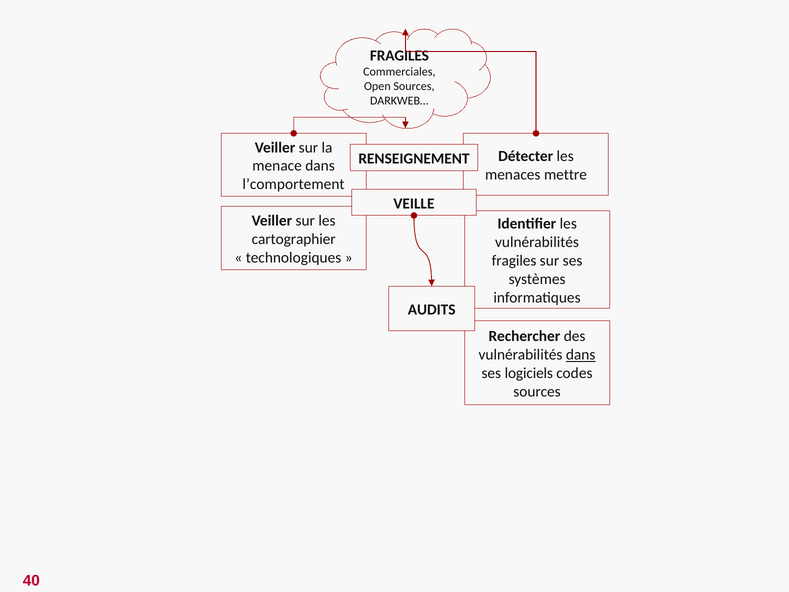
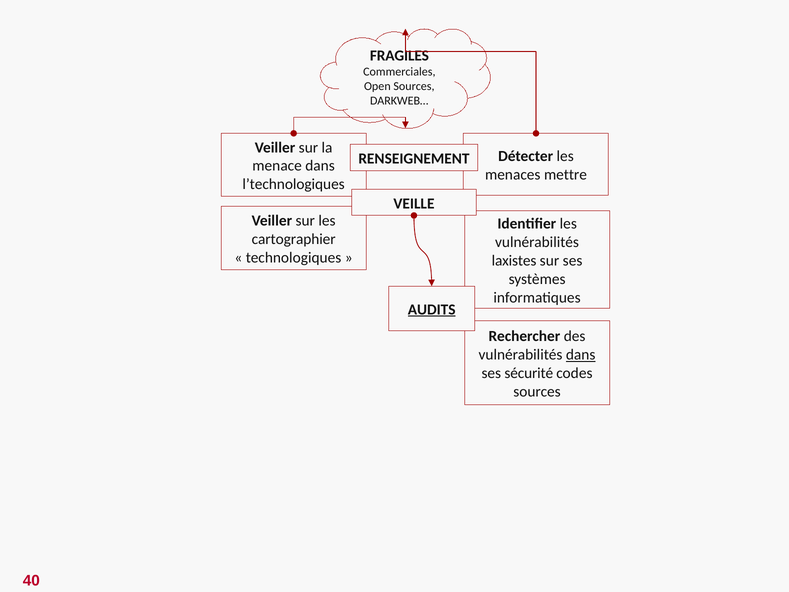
l’comportement: l’comportement -> l’technologiques (294, 184)
fragiles: fragiles -> laxistes (514, 261)
AUDITS underline: none -> present (432, 309)
logiciels: logiciels -> sécurité (529, 373)
